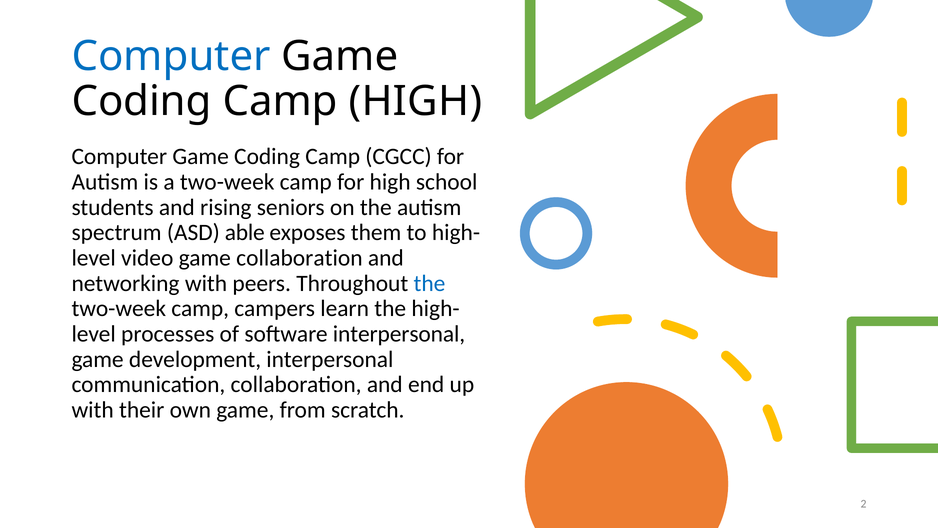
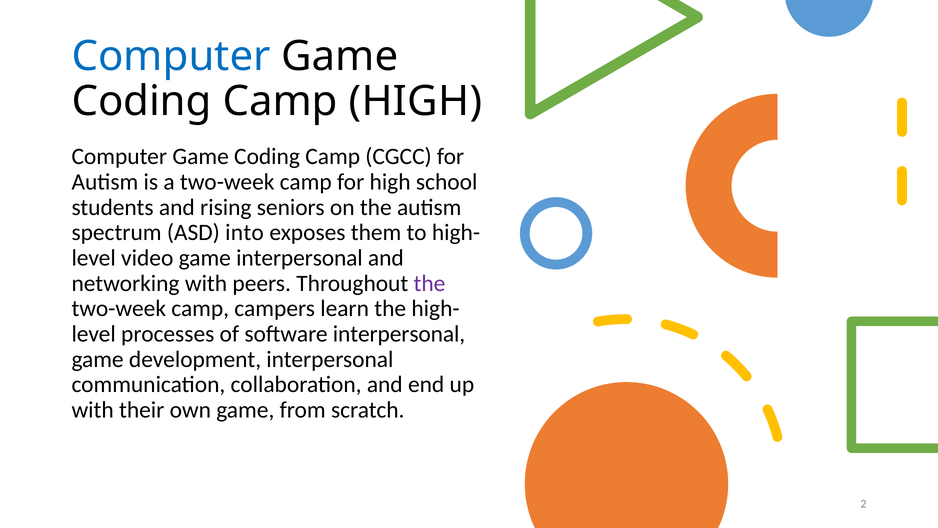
able: able -> into (245, 232)
game collaboration: collaboration -> interpersonal (299, 258)
the colour: blue -> purple (430, 283)
